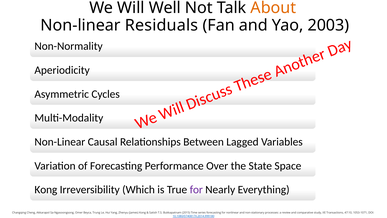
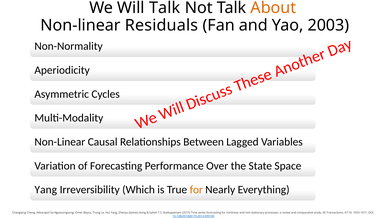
Will Well: Well -> Talk (165, 8)
Kong: Kong -> Yang (46, 189)
for colour: purple -> orange (196, 189)
